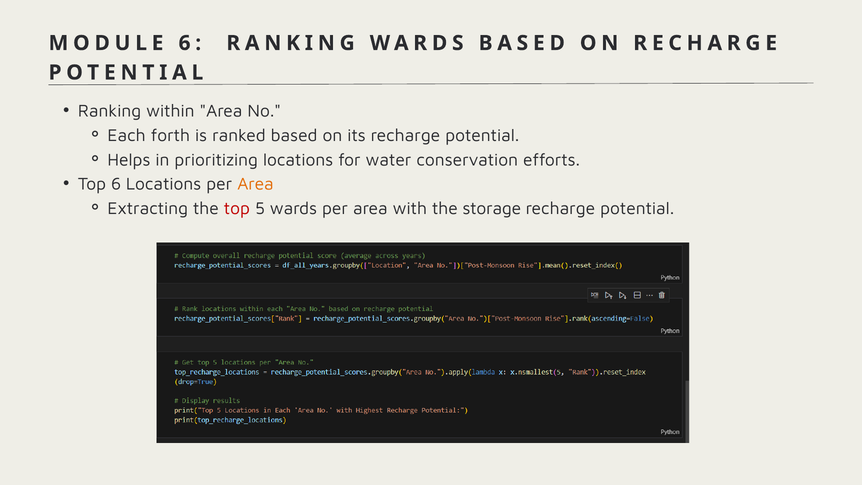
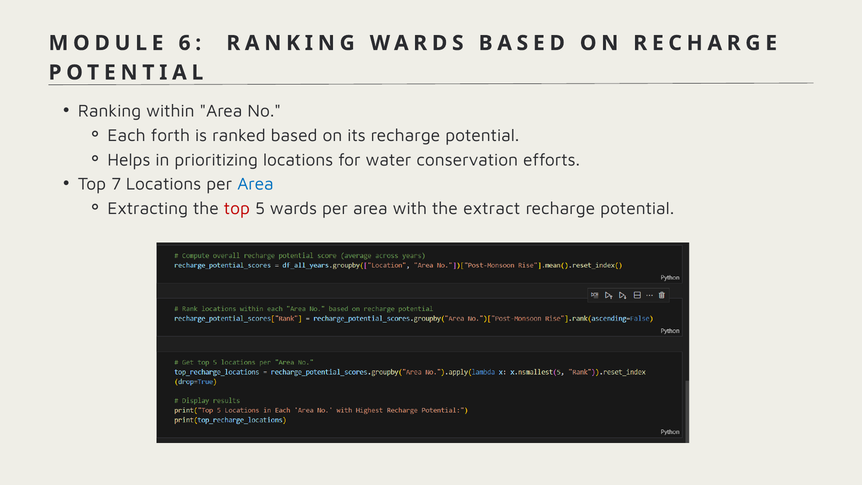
Top 6: 6 -> 7 (116, 184)
Area colour: orange -> blue (255, 184)
storage: storage -> extract (492, 208)
